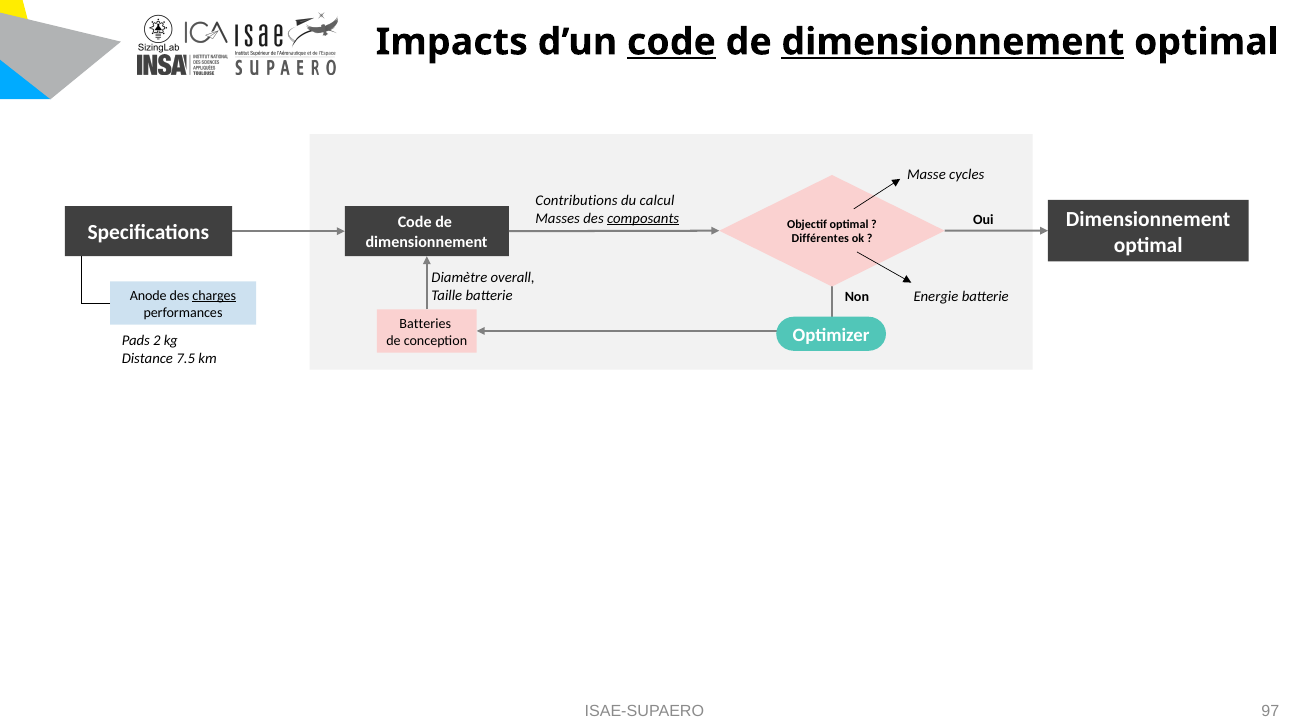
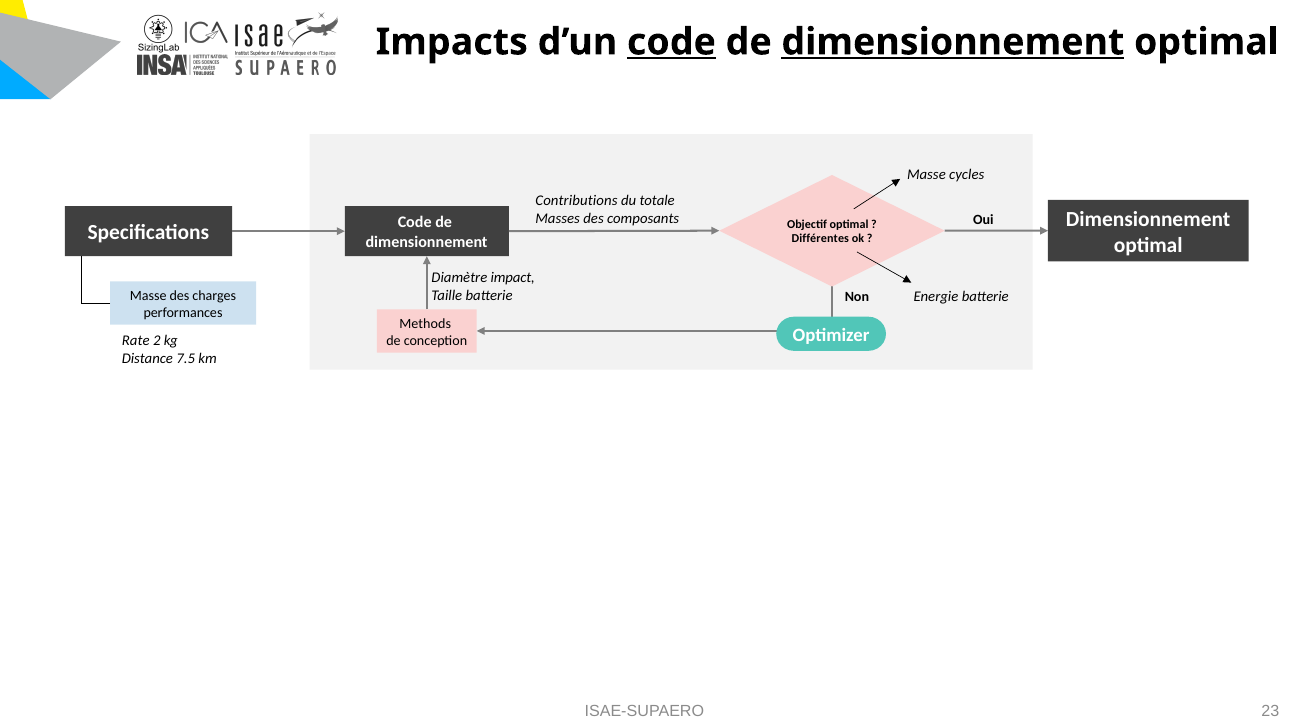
calcul: calcul -> totale (657, 201)
composants underline: present -> none (643, 218)
overall: overall -> impact (513, 278)
Anode: Anode -> Masse (148, 296)
charges underline: present -> none (214, 296)
Batteries: Batteries -> Methods (425, 324)
Pads: Pads -> Rate (136, 341)
97: 97 -> 23 (1270, 711)
